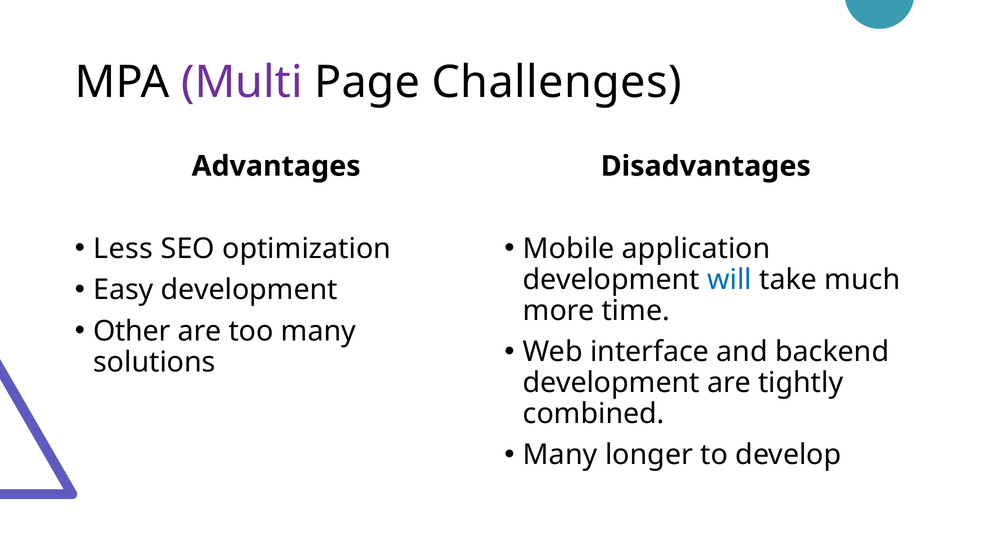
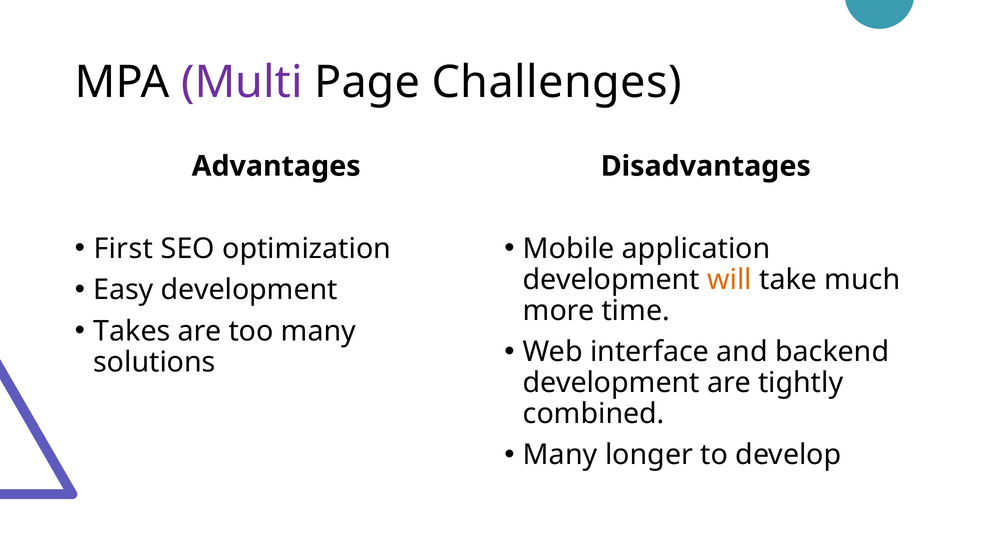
Less: Less -> First (123, 248)
will colour: blue -> orange (730, 279)
Other: Other -> Takes (132, 331)
